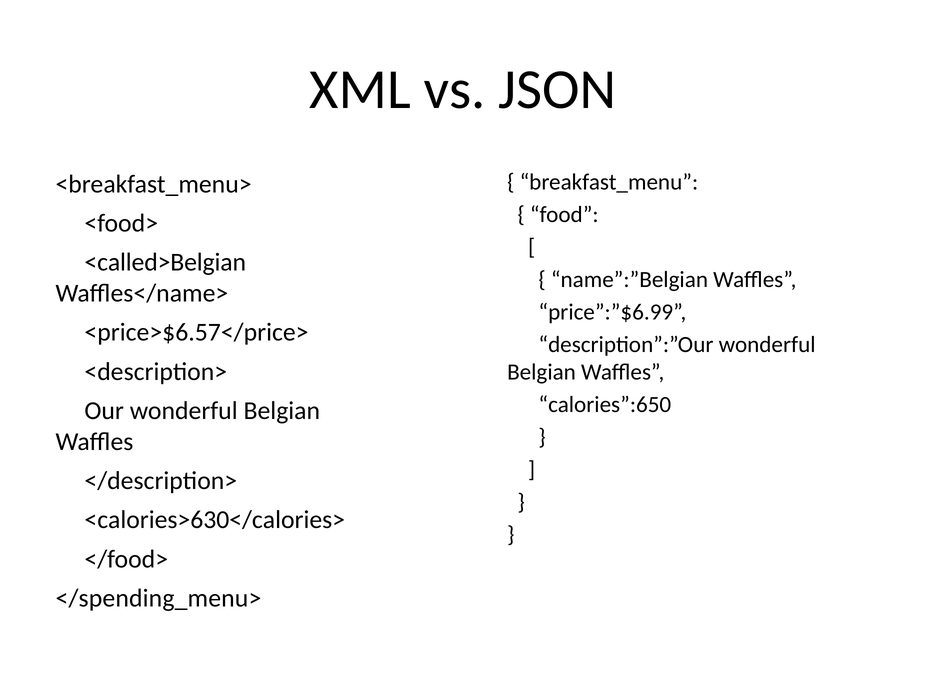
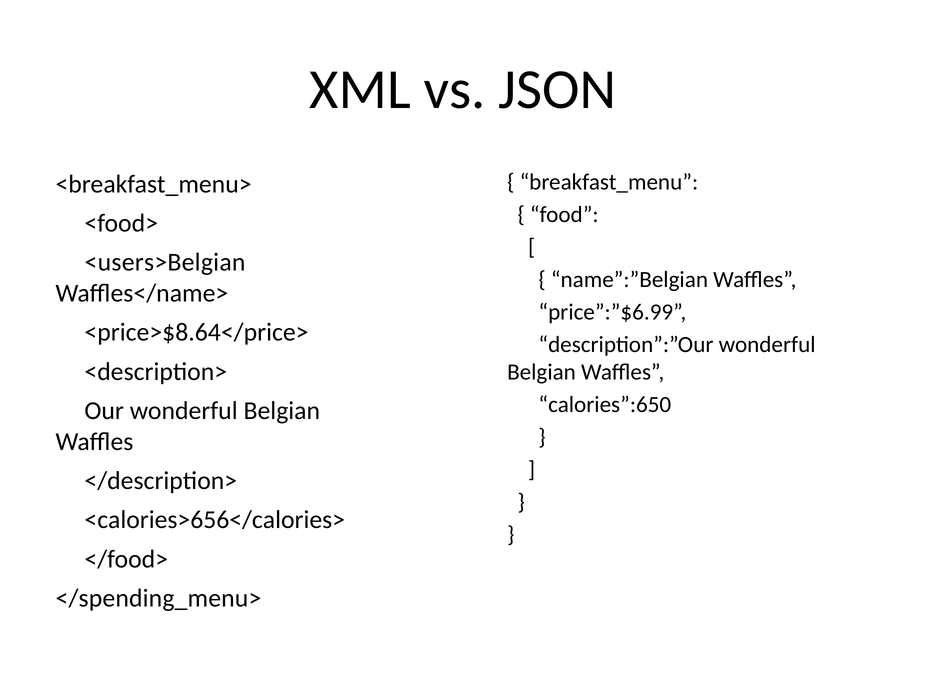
<called>Belgian: <called>Belgian -> <users>Belgian (165, 262)
<price>$6.57</price>: <price>$6.57</price> -> <price>$8.64</price> (197, 332)
<calories>630</calories>: <calories>630</calories> -> <calories>656</calories> (215, 520)
